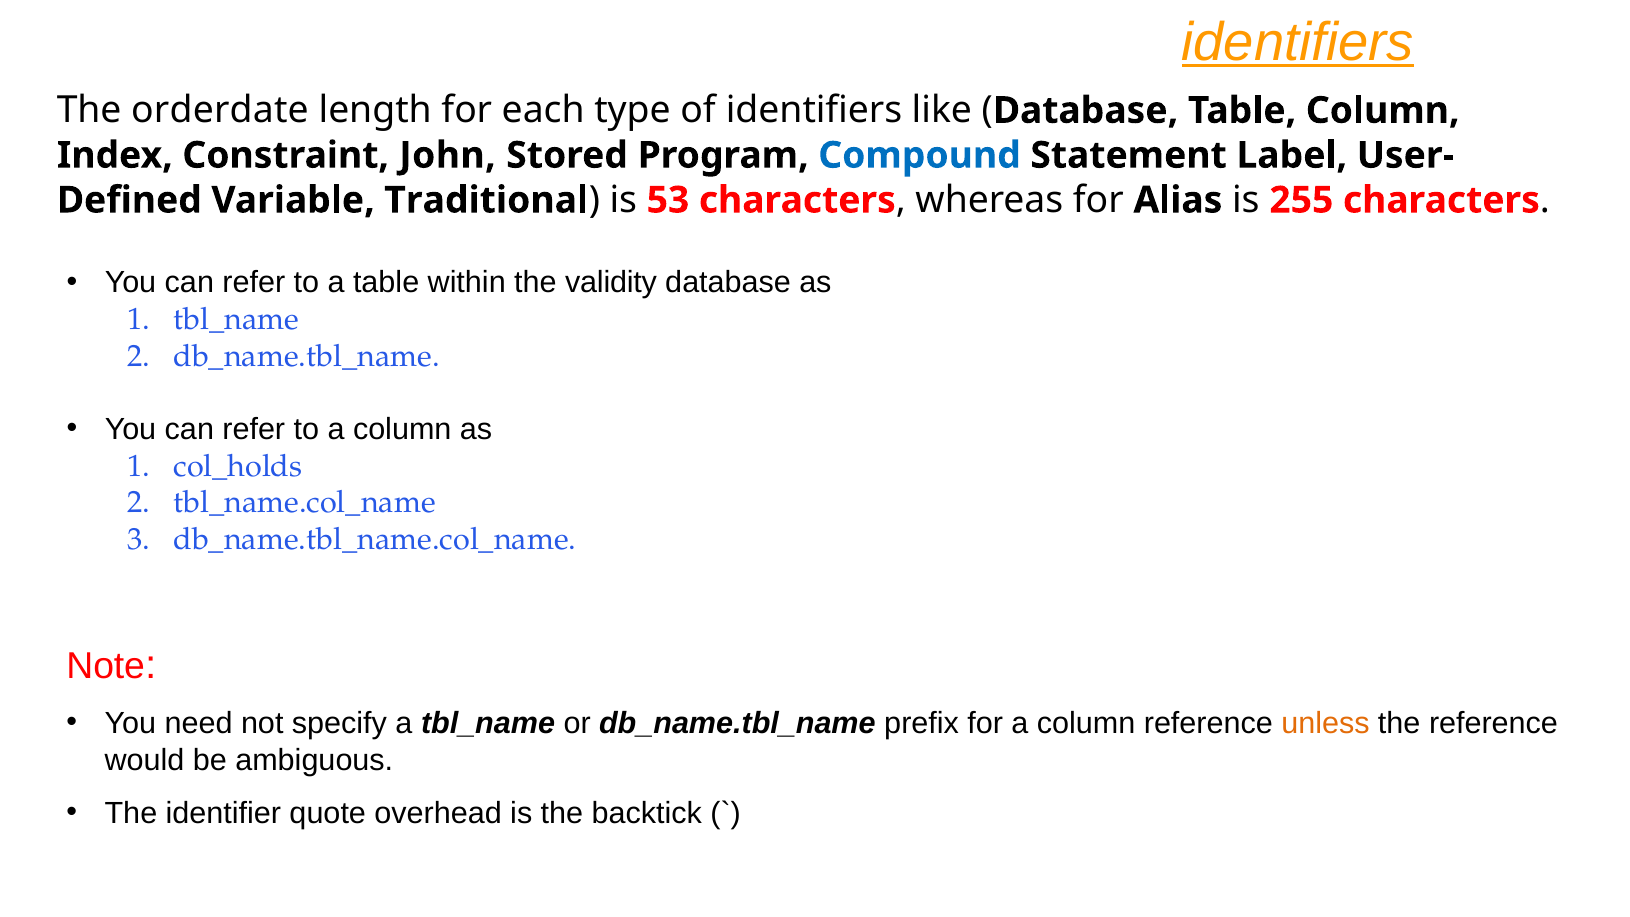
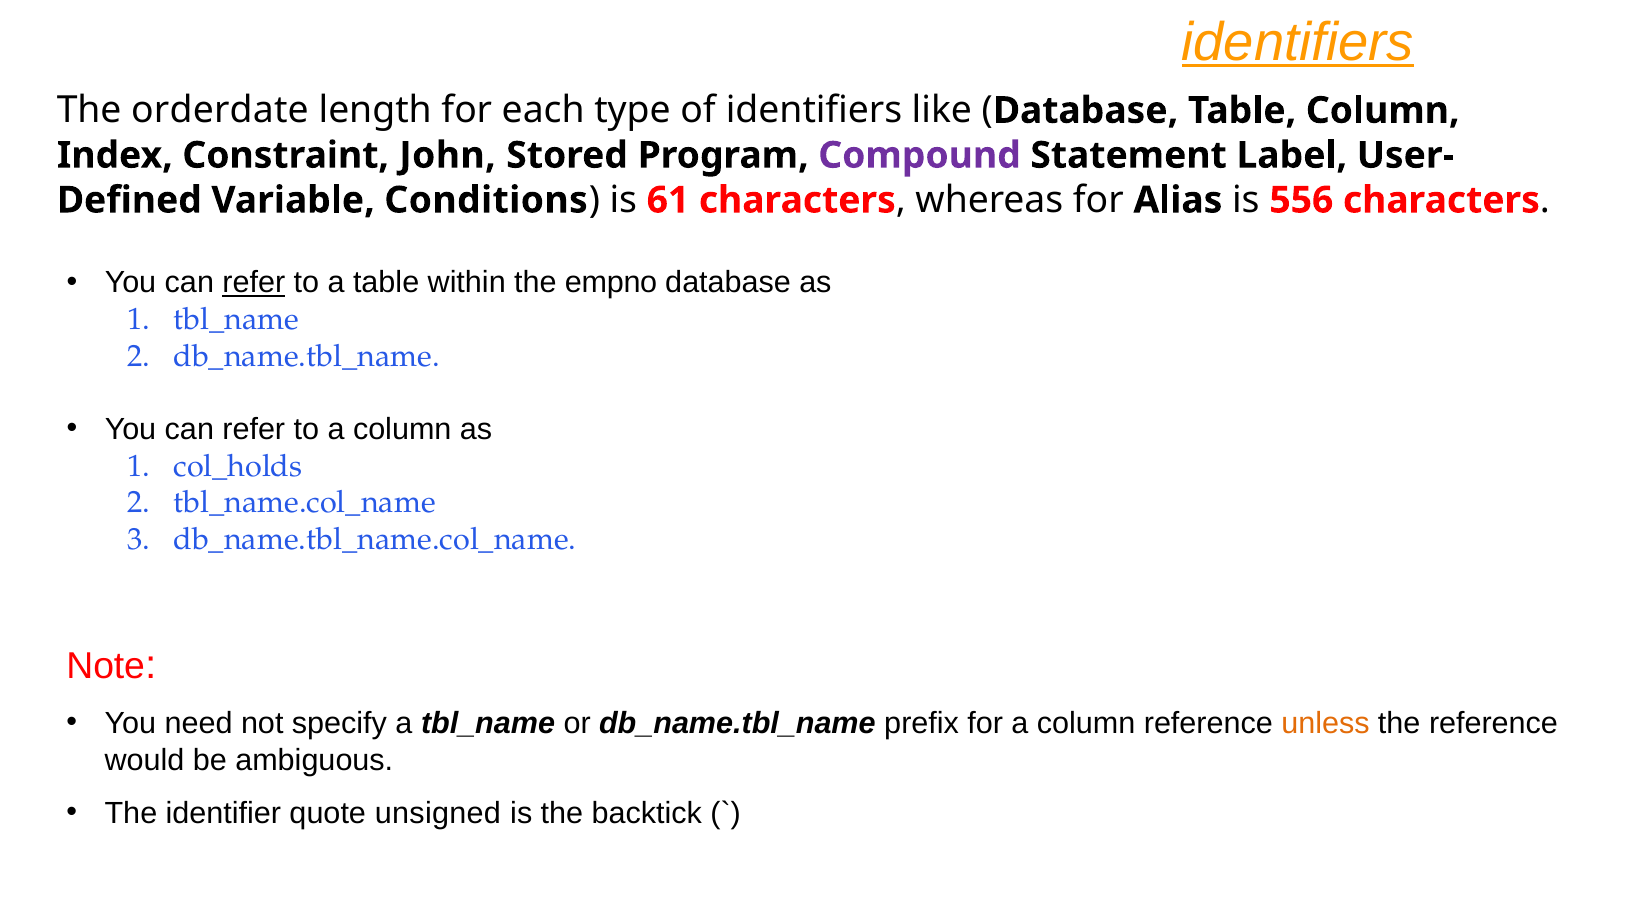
Compound colour: blue -> purple (920, 155)
Traditional: Traditional -> Conditions (486, 200)
53: 53 -> 61 (668, 200)
255: 255 -> 556 (1301, 200)
refer underline: none -> present (254, 283)
validity: validity -> empno (611, 283)
overhead: overhead -> unsigned (438, 813)
